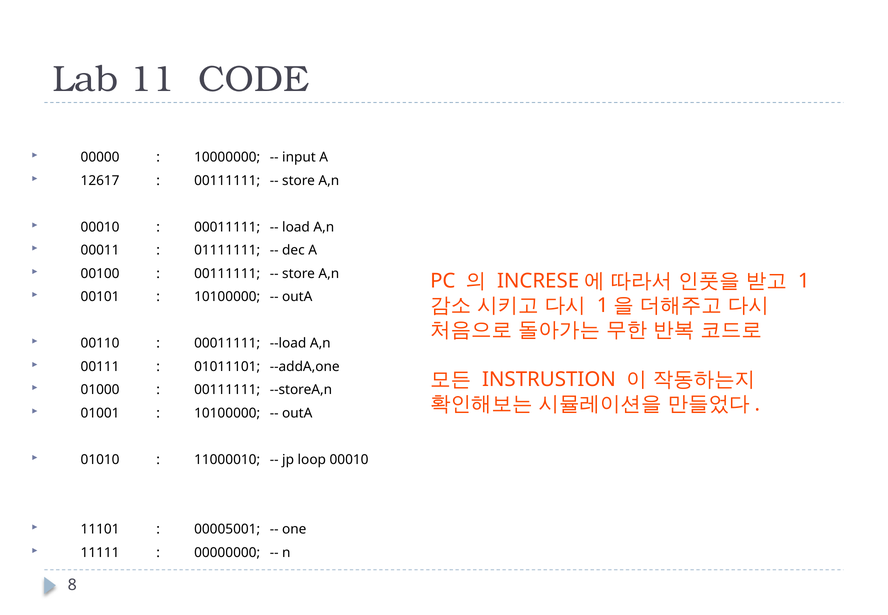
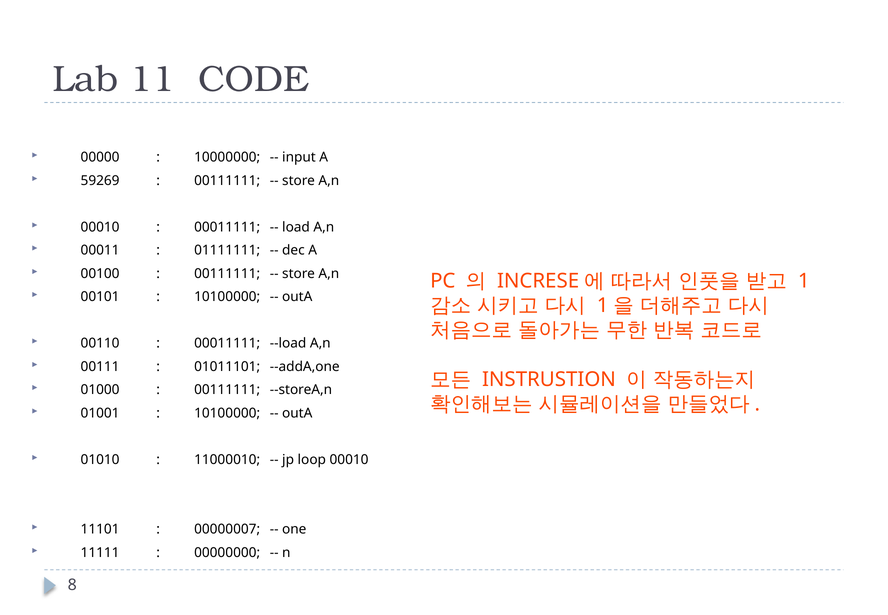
12617: 12617 -> 59269 (100, 181)
00005001: 00005001 -> 00000007 (227, 529)
